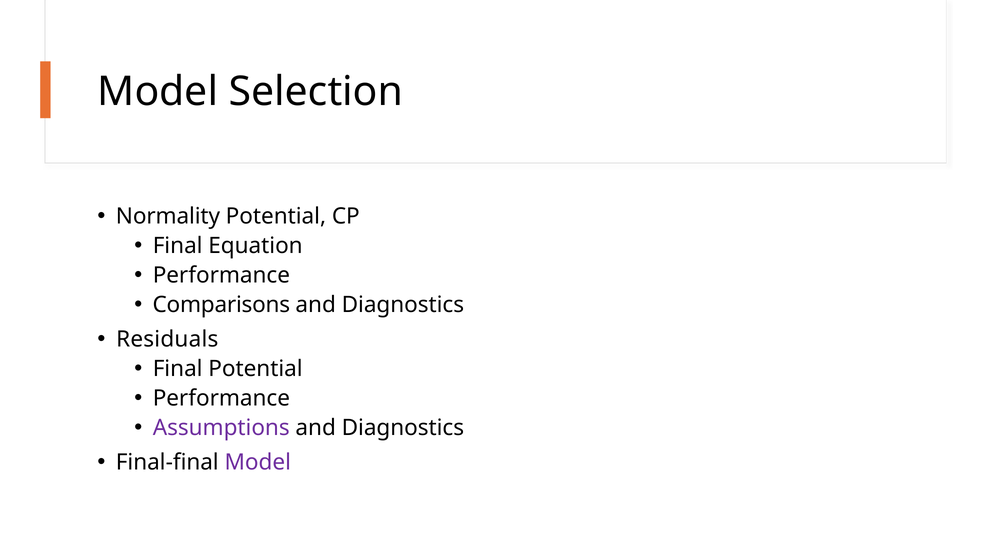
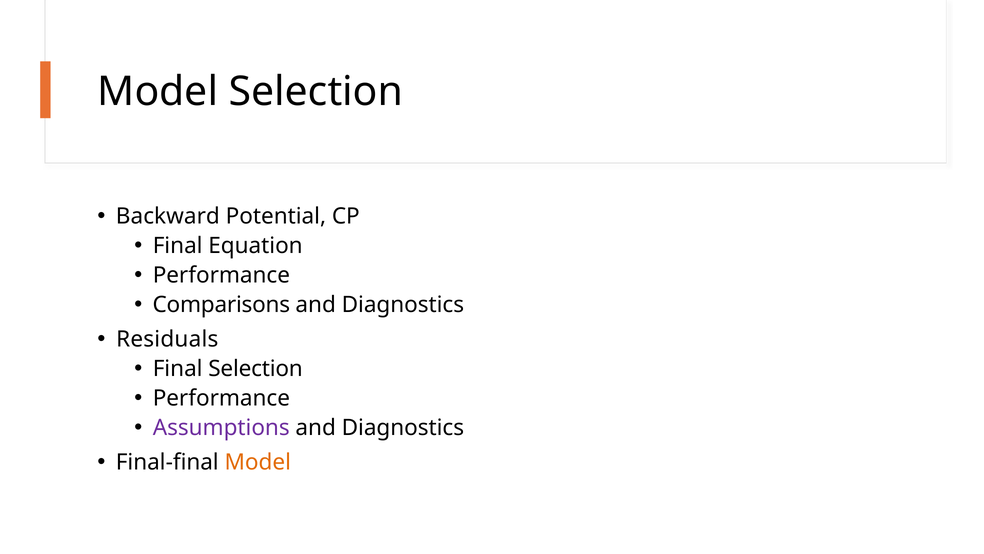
Normality: Normality -> Backward (168, 216)
Final Potential: Potential -> Selection (256, 368)
Model colour: purple -> orange (258, 462)
